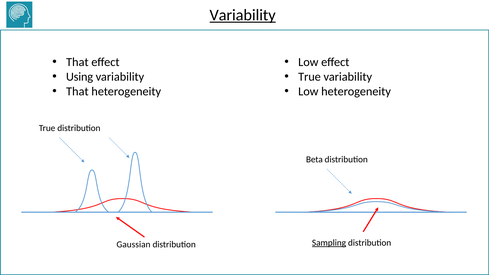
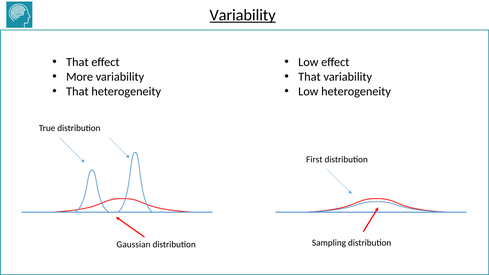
Using: Using -> More (80, 77)
True: True -> That (309, 77)
Beta: Beta -> First (314, 159)
Sampling underline: present -> none (329, 243)
